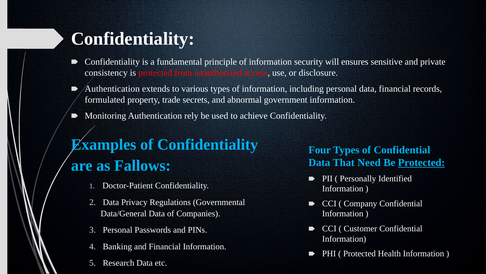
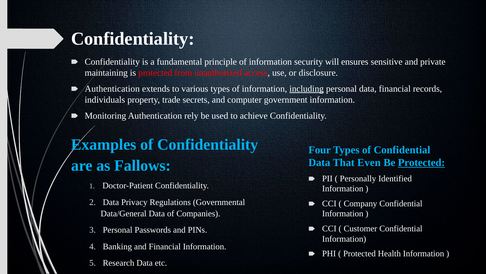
consistency: consistency -> maintaining (106, 73)
including underline: none -> present (307, 89)
formulated: formulated -> individuals (105, 99)
abnormal: abnormal -> computer (245, 99)
Need: Need -> Even (369, 162)
